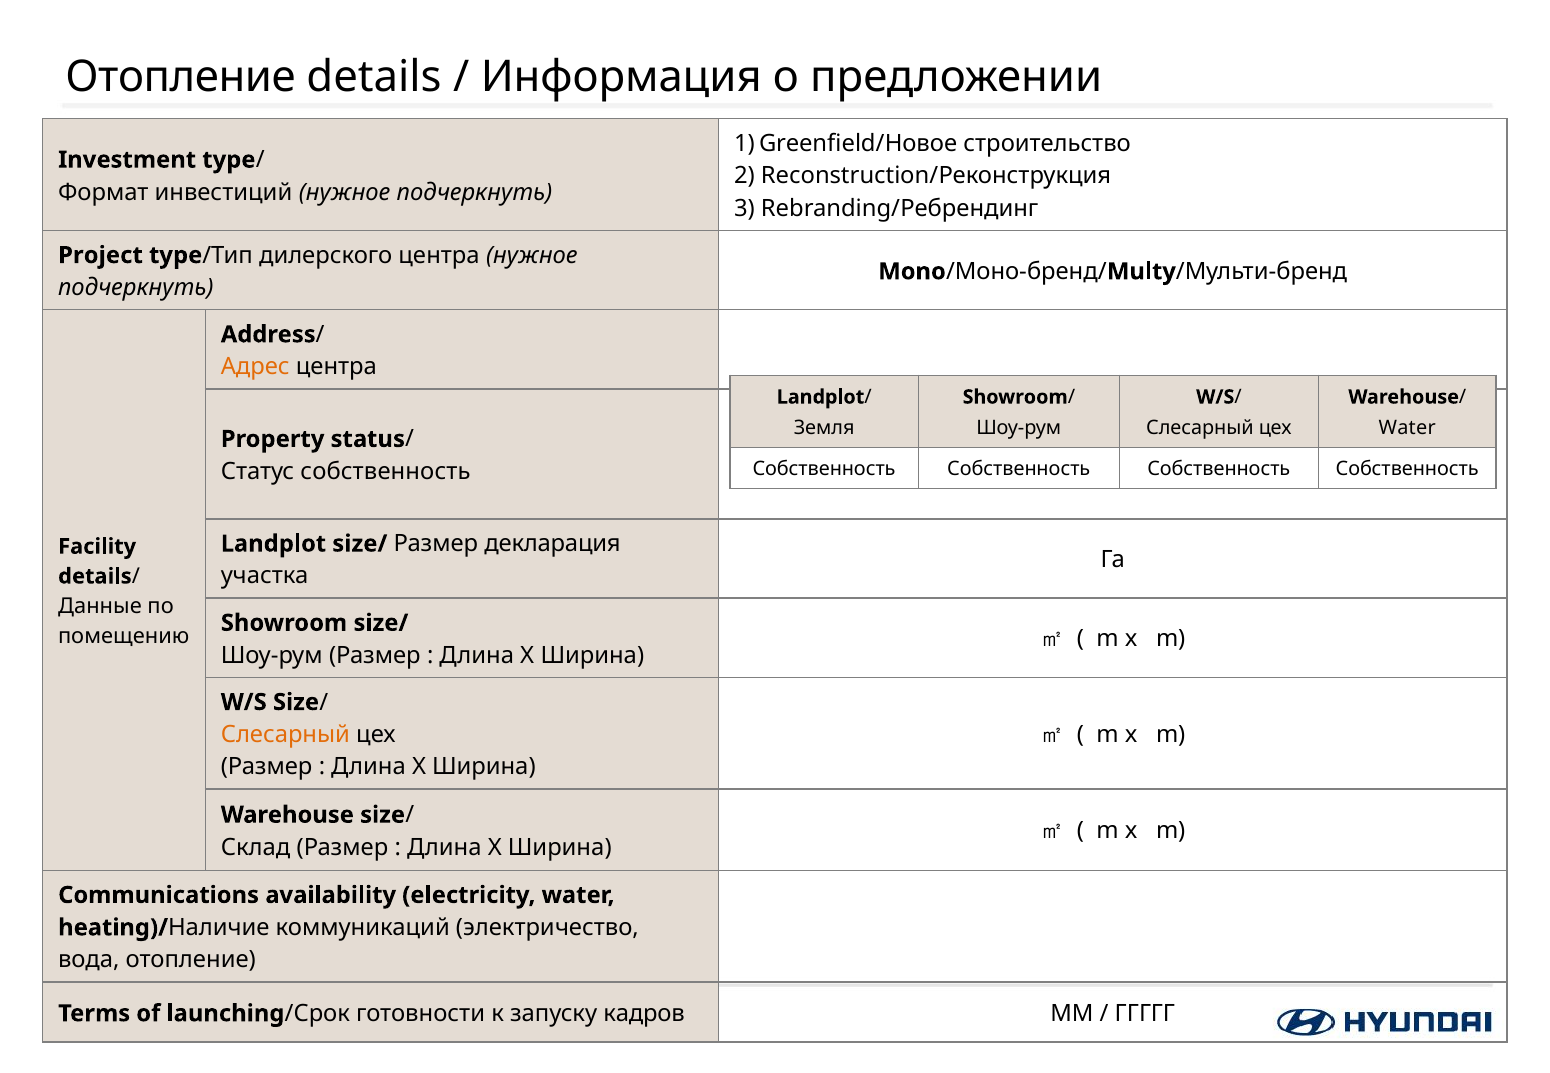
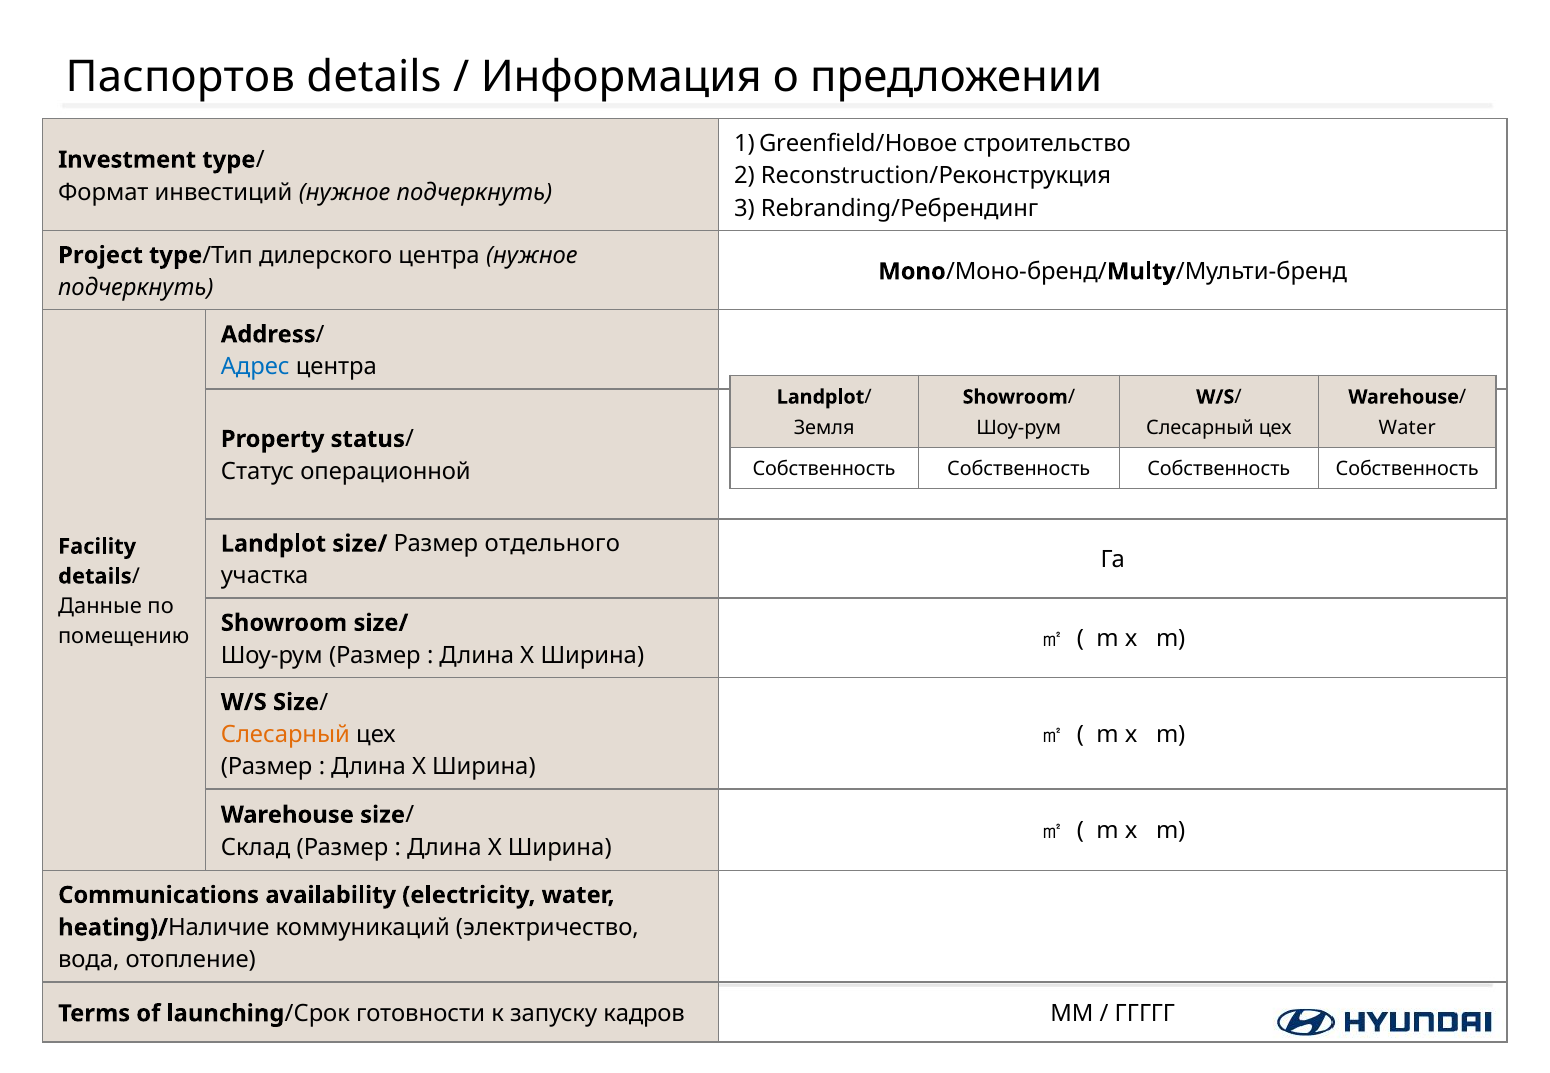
Отопление: Отопление -> Паспортов (180, 77)
Адрес colour: orange -> blue (255, 367)
Статус собственность: собственность -> операционной (386, 472)
декларация: декларация -> отдельного (552, 544)
